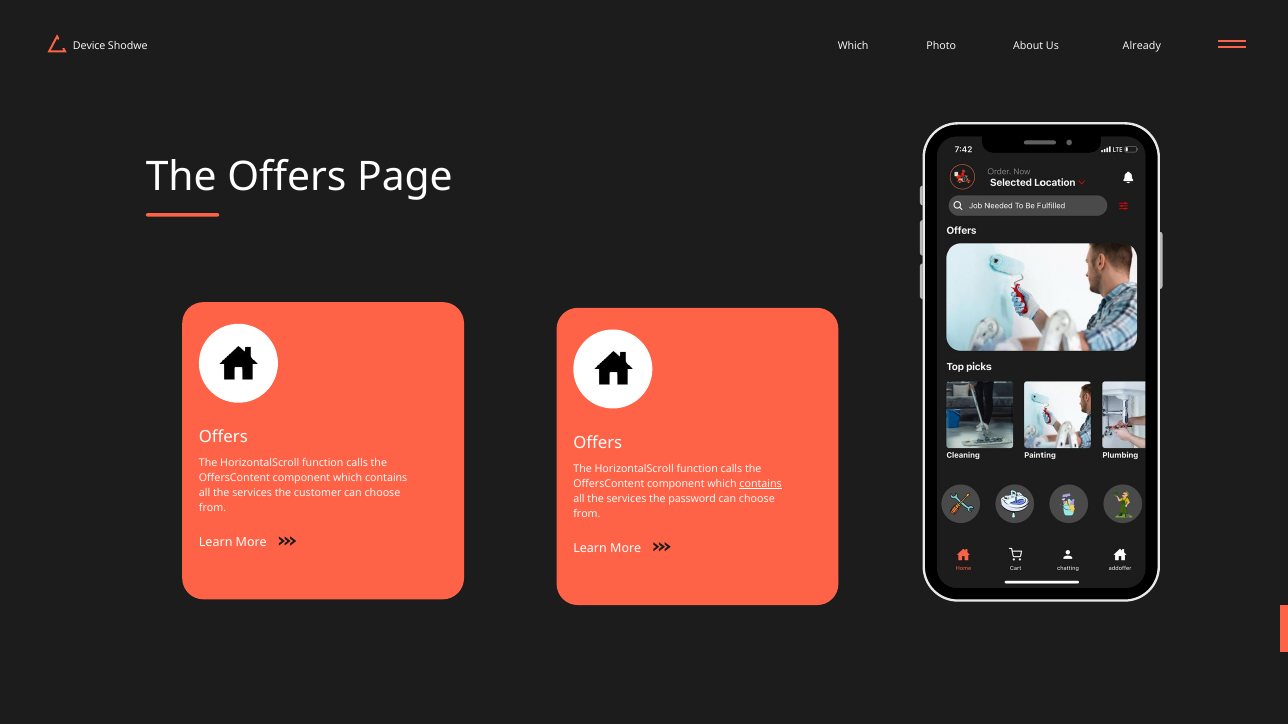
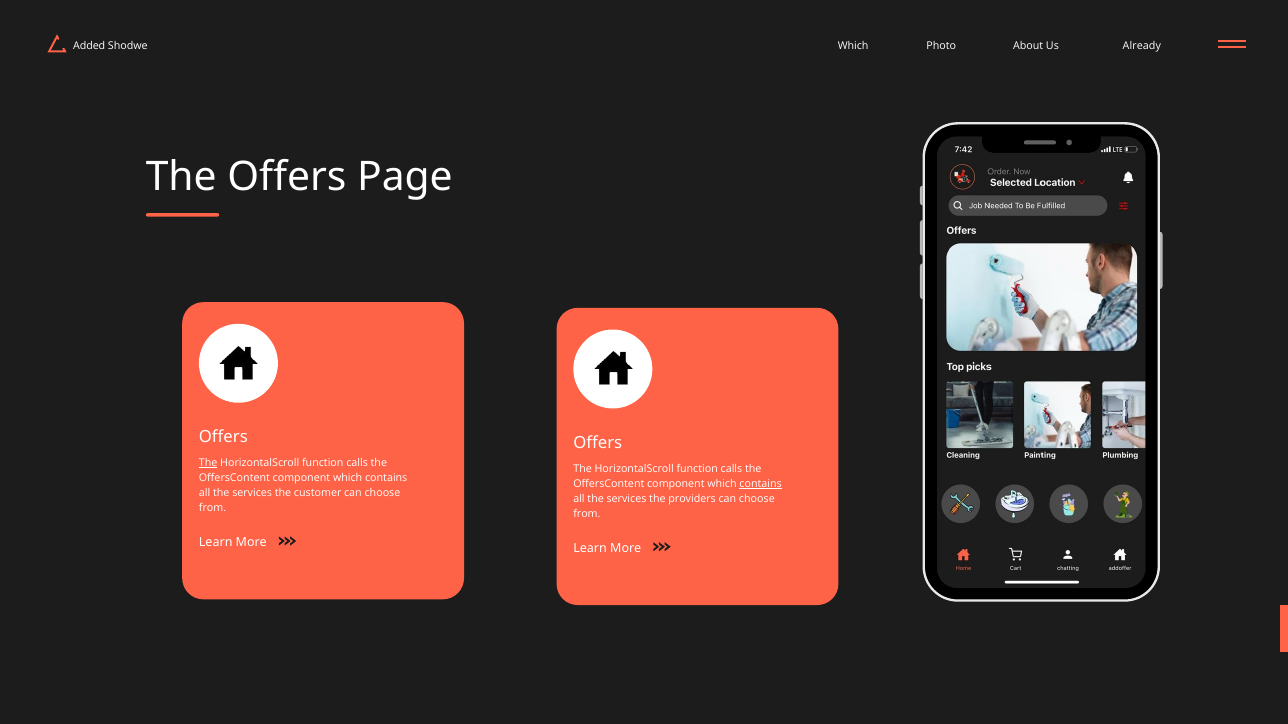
Device: Device -> Added (89, 46)
The underline: none -> present (208, 463)
password: password -> providers (692, 499)
